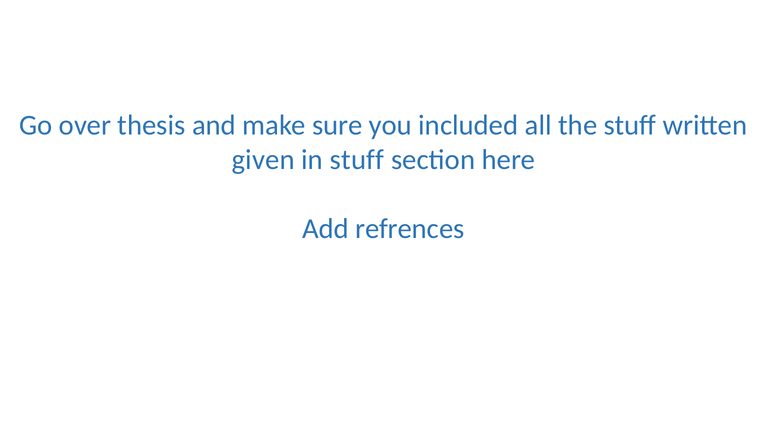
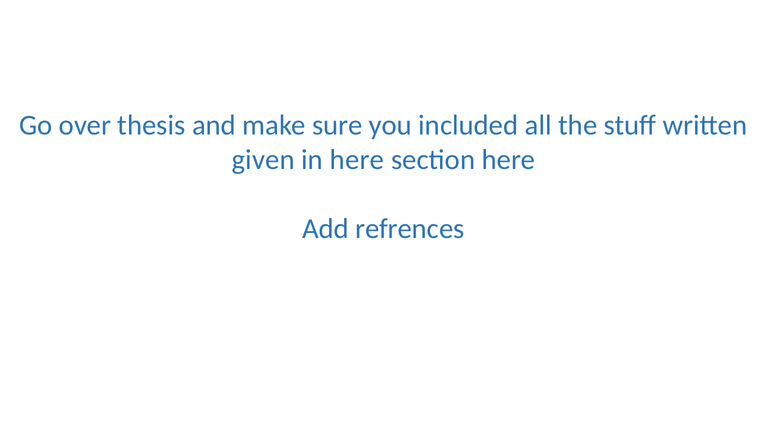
in stuff: stuff -> here (357, 160)
